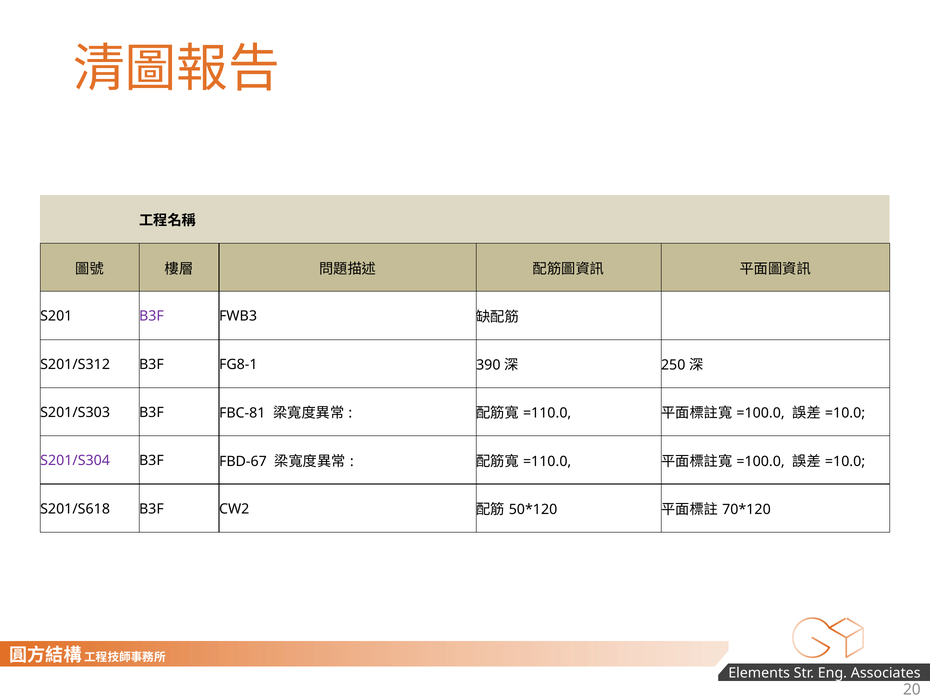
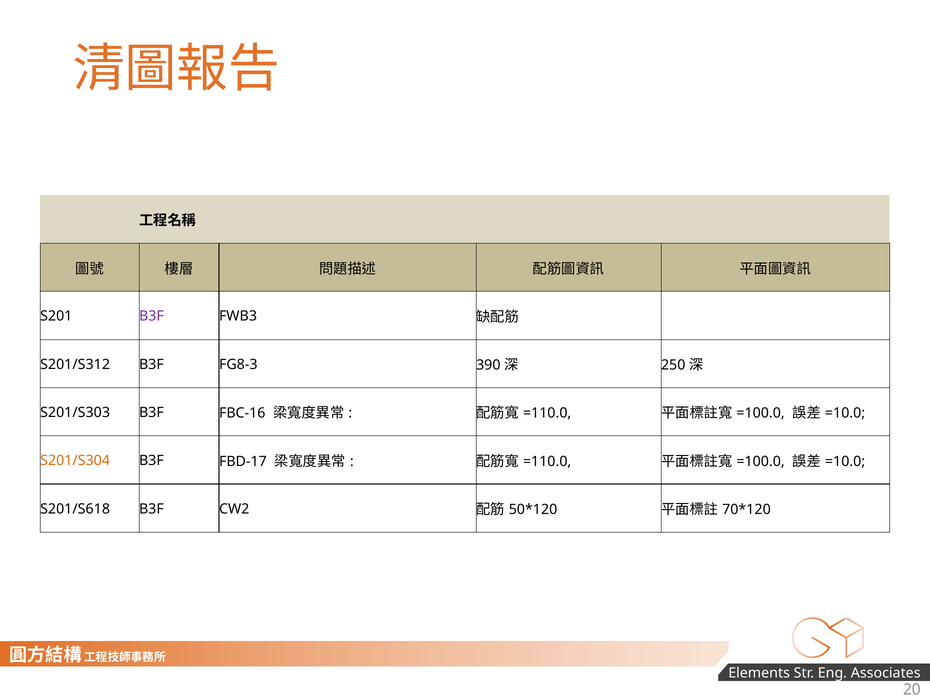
FG8-1: FG8-1 -> FG8-3 (238, 364)
FBC-81: FBC-81 -> FBC-16 (242, 413)
S201/S304 colour: purple -> orange (75, 460)
FBD-67: FBD-67 -> FBD-17 (243, 461)
